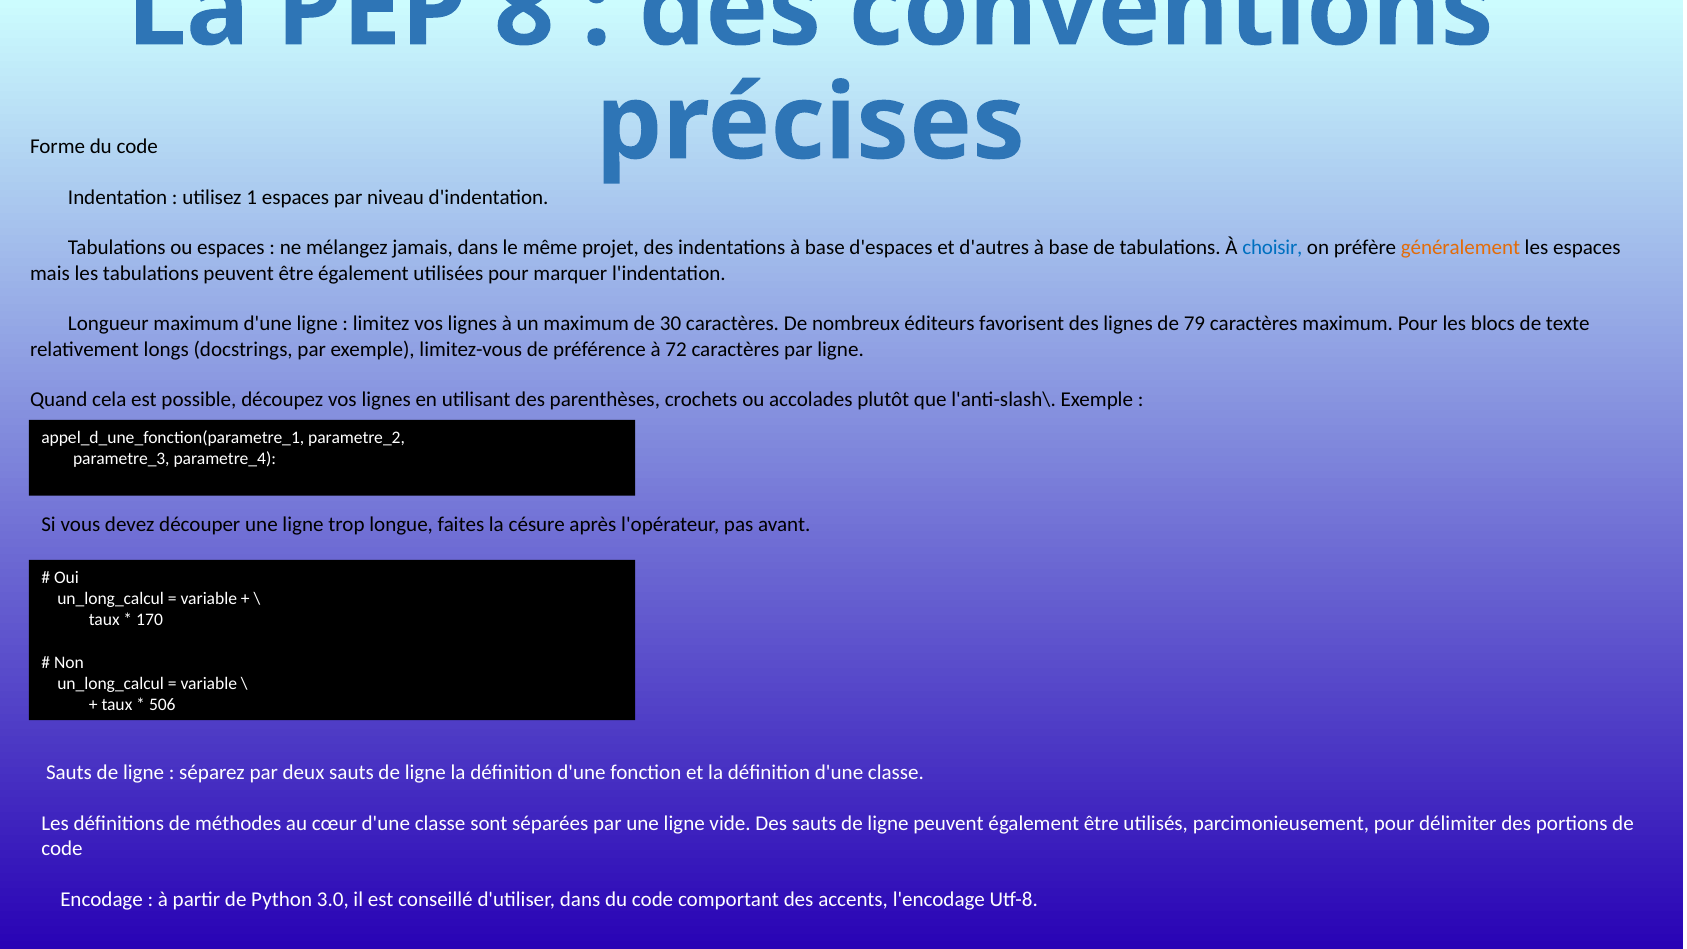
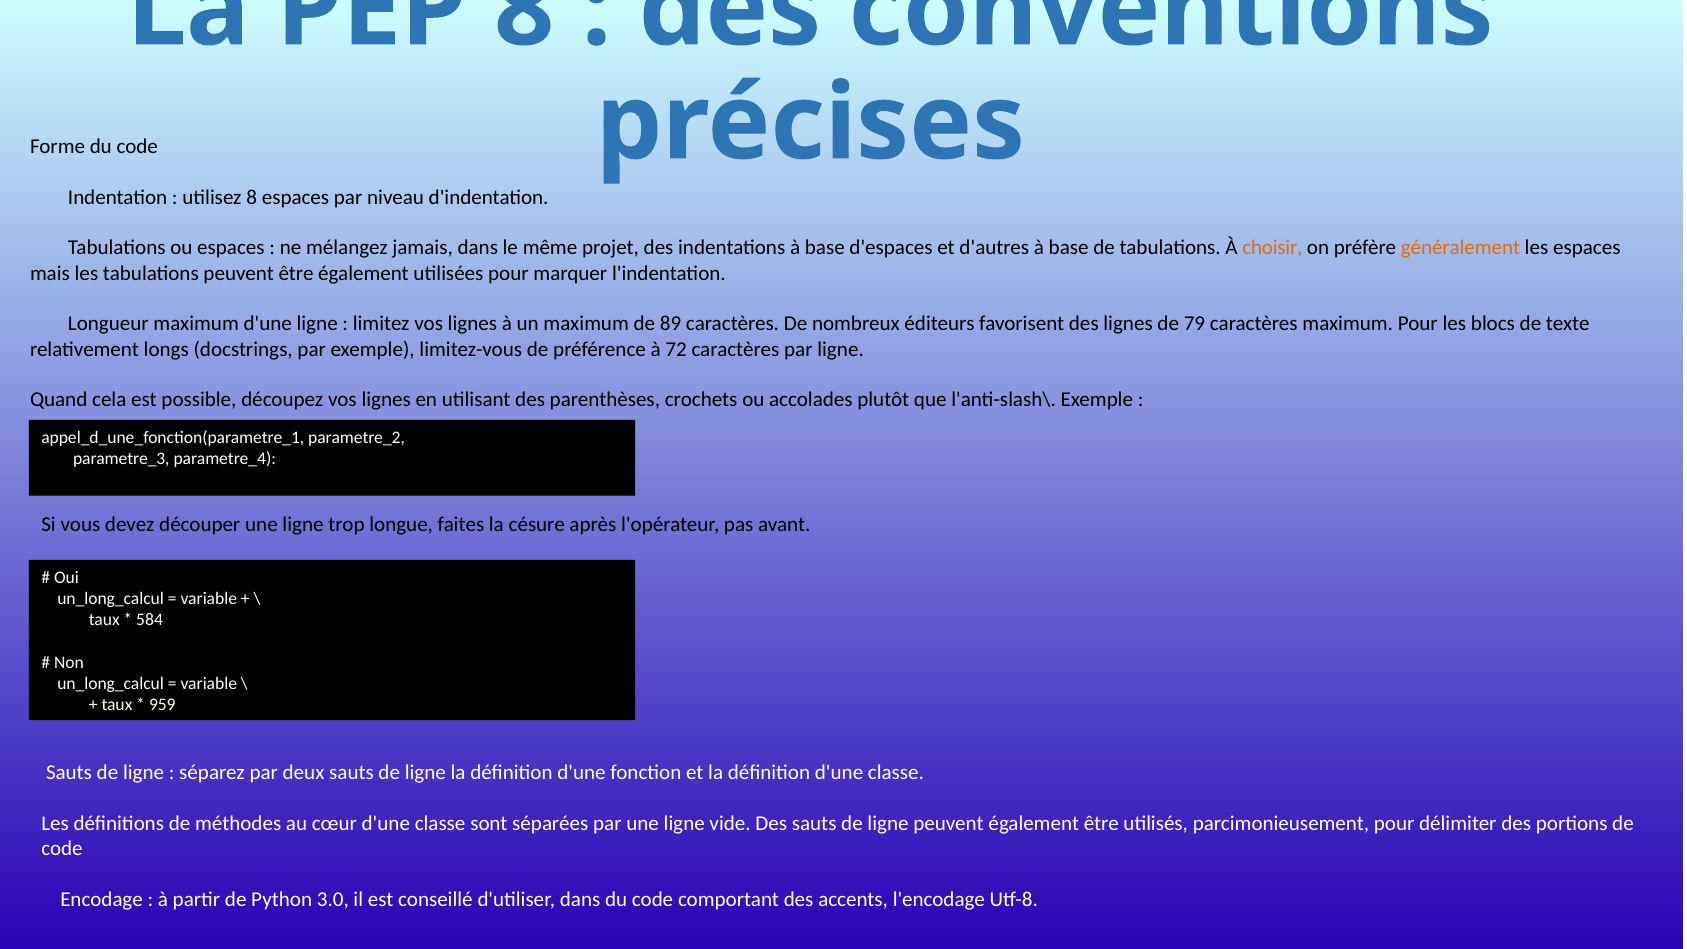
utilisez 1: 1 -> 8 (252, 197)
choisir colour: blue -> orange (1272, 248)
30: 30 -> 89 (671, 324)
170: 170 -> 584 (150, 620)
506: 506 -> 959 (162, 705)
